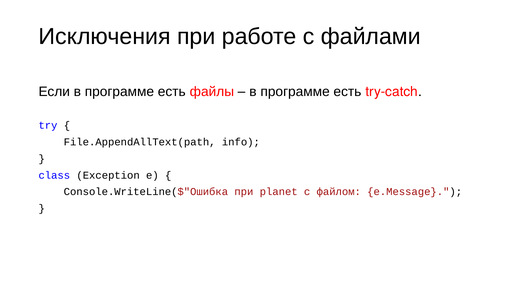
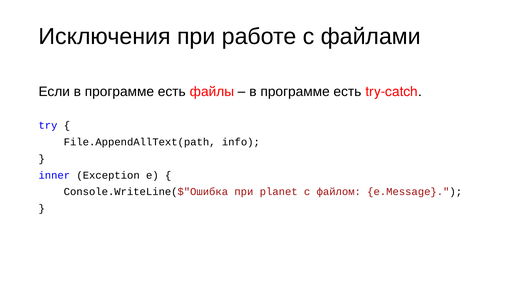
class: class -> inner (54, 175)
